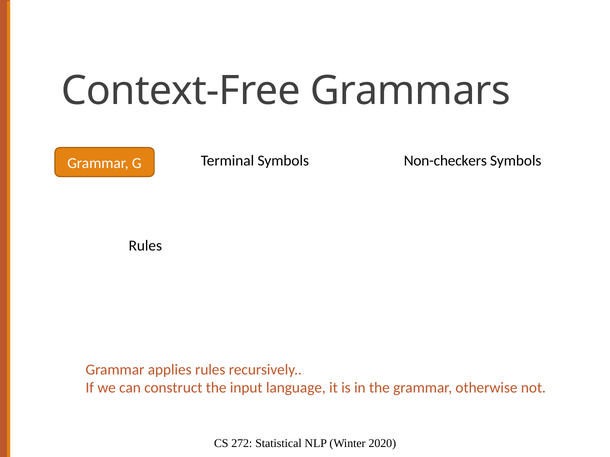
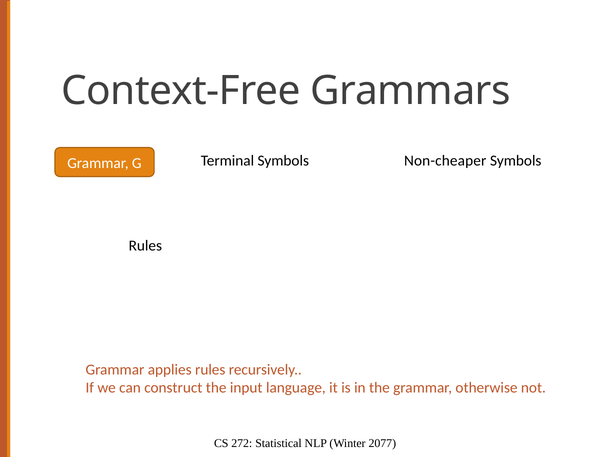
Non-checkers: Non-checkers -> Non-cheaper (445, 161)
2020: 2020 -> 2077 (382, 444)
